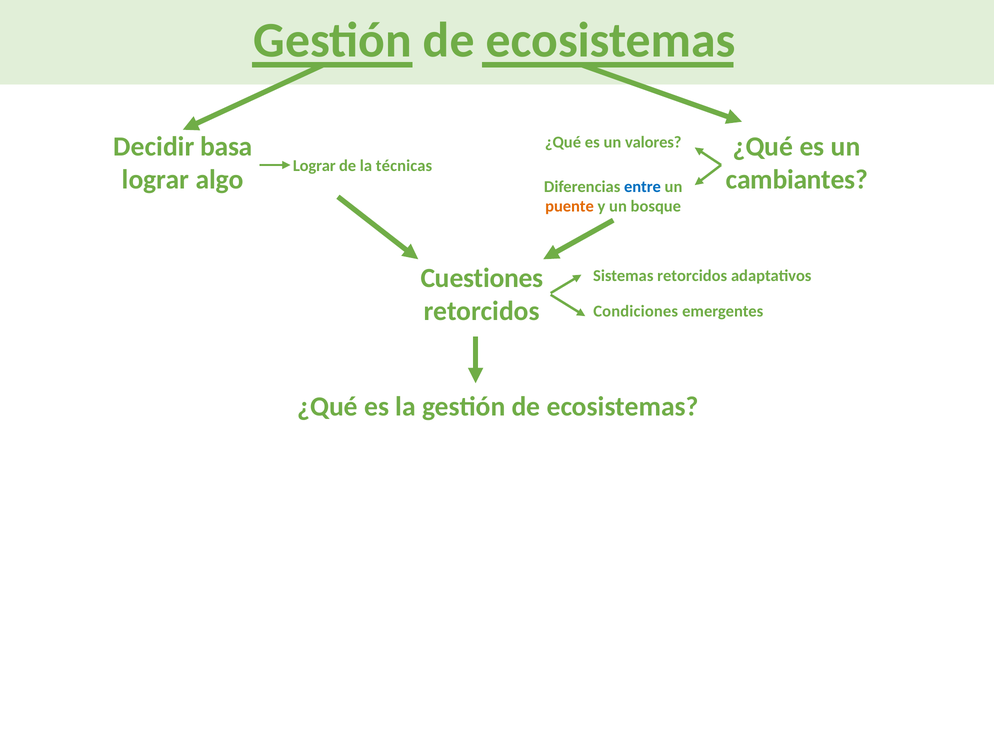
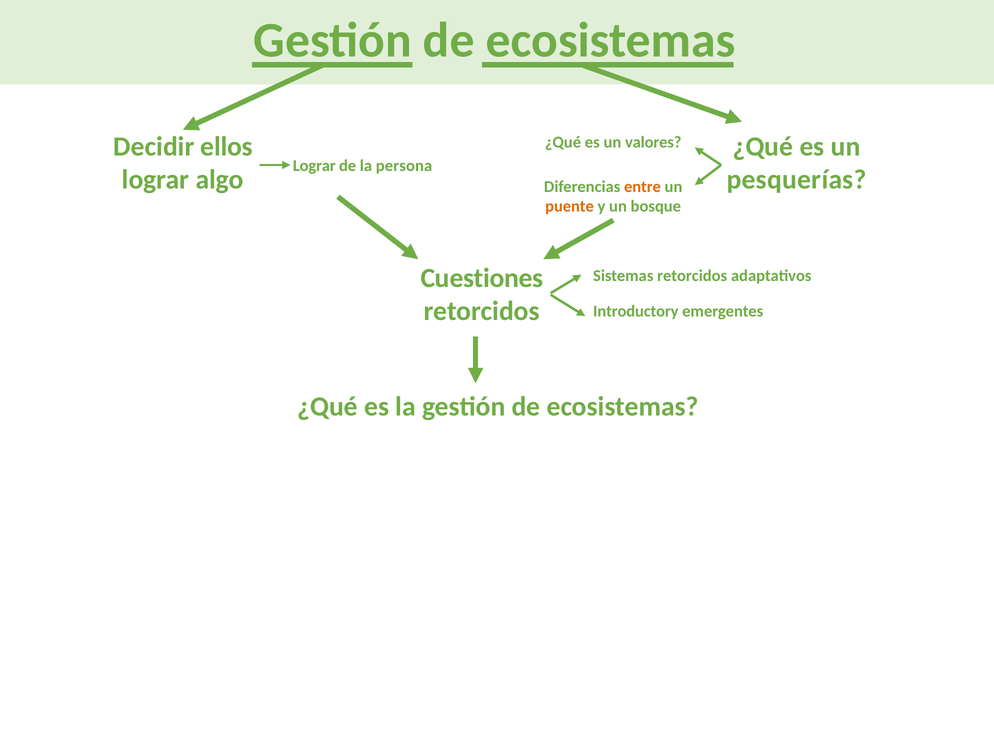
basa: basa -> ellos (226, 147)
técnicas: técnicas -> persona (404, 166)
cambiantes: cambiantes -> pesquerías (797, 180)
entre colour: blue -> orange (642, 186)
Condiciones: Condiciones -> Introductory (636, 311)
